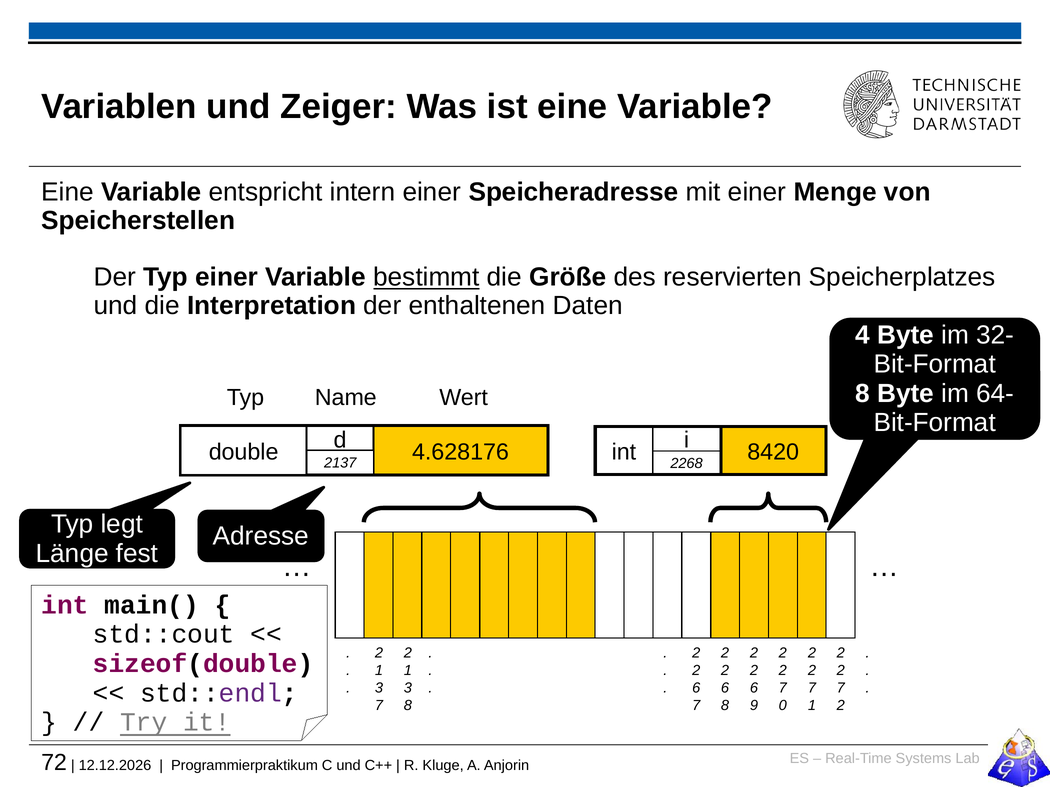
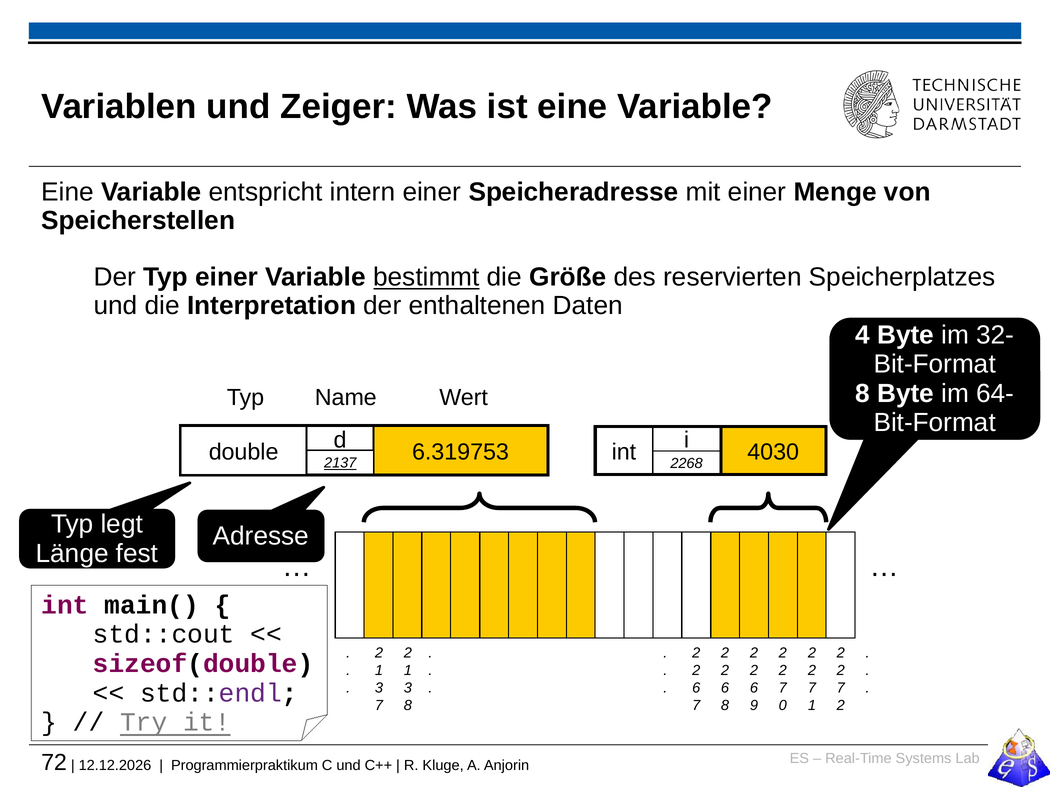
4.628176: 4.628176 -> 6.319753 (460, 452)
8420: 8420 -> 4030 (773, 452)
2137 underline: none -> present (340, 463)
